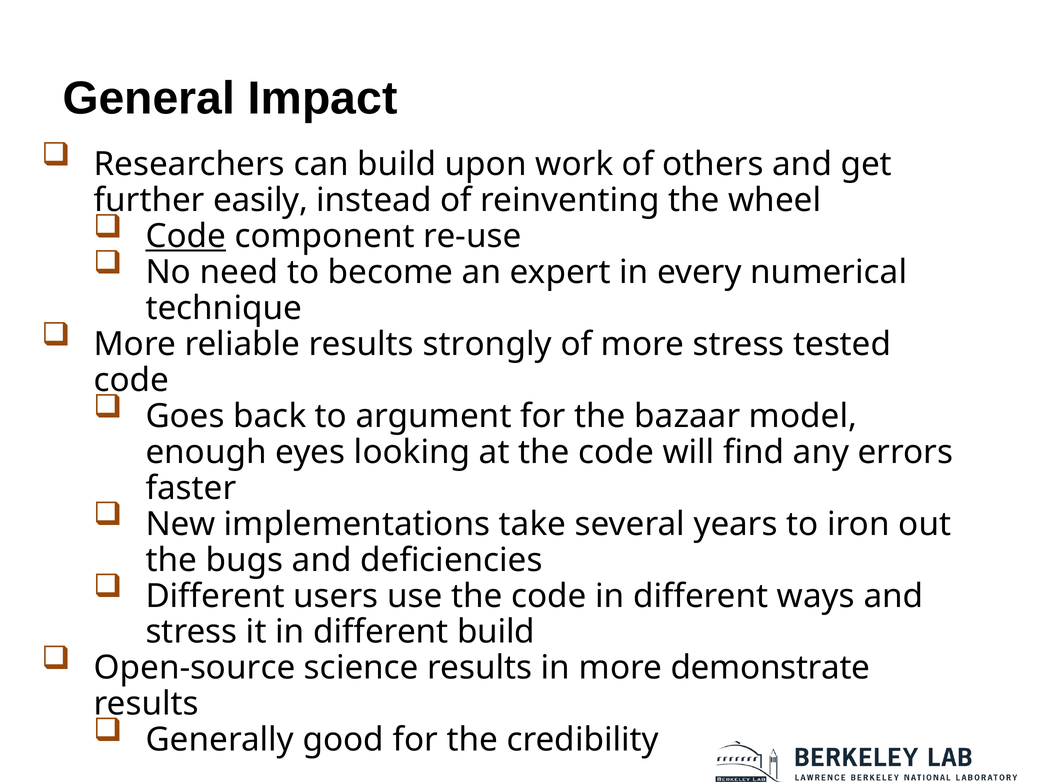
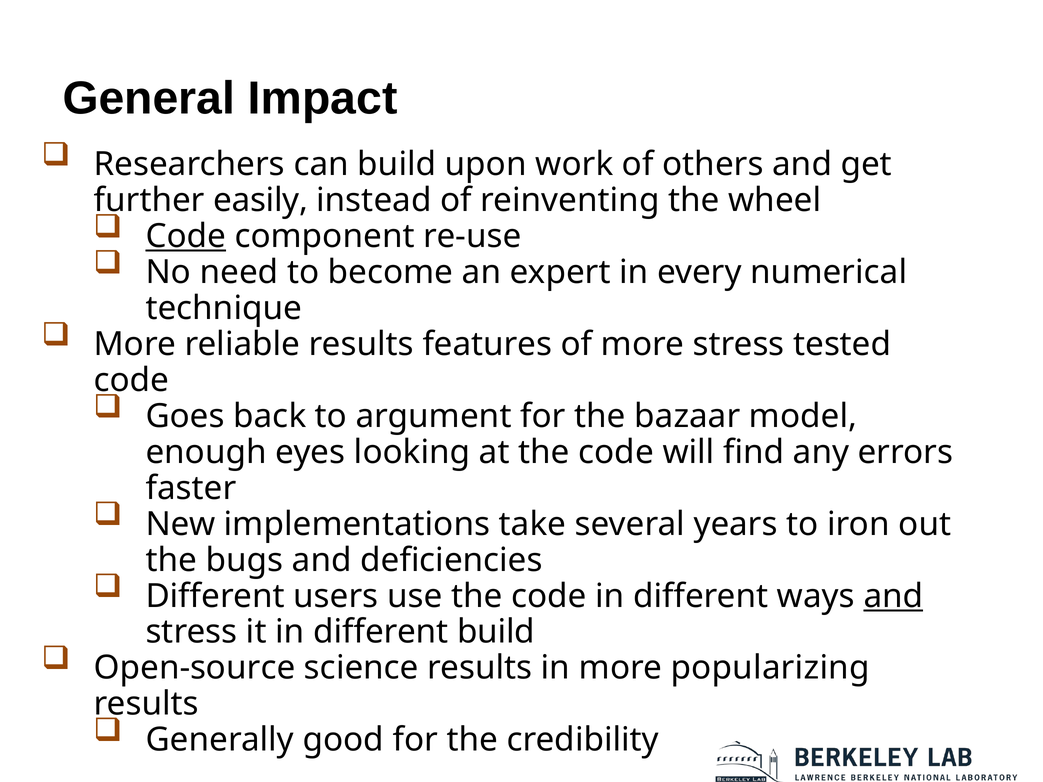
strongly: strongly -> features (487, 344)
and underline: none -> present (893, 596)
demonstrate: demonstrate -> popularizing (770, 668)
